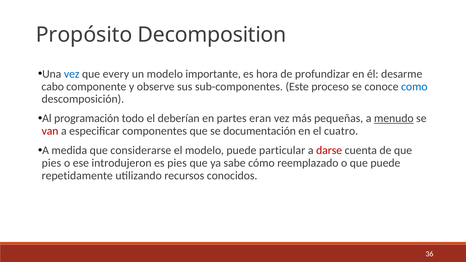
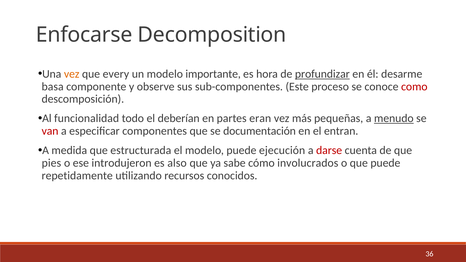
Propósito: Propósito -> Enfocarse (84, 35)
vez colour: blue -> orange (72, 74)
profundizar underline: none -> present (322, 74)
cabo: cabo -> basa (53, 87)
como colour: blue -> red (414, 87)
programación: programación -> funcionalidad (87, 118)
cuatro: cuatro -> entran (341, 131)
considerarse: considerarse -> estructurada (141, 150)
particular: particular -> ejecución (282, 150)
es pies: pies -> also (177, 163)
reemplazado: reemplazado -> involucrados (308, 163)
